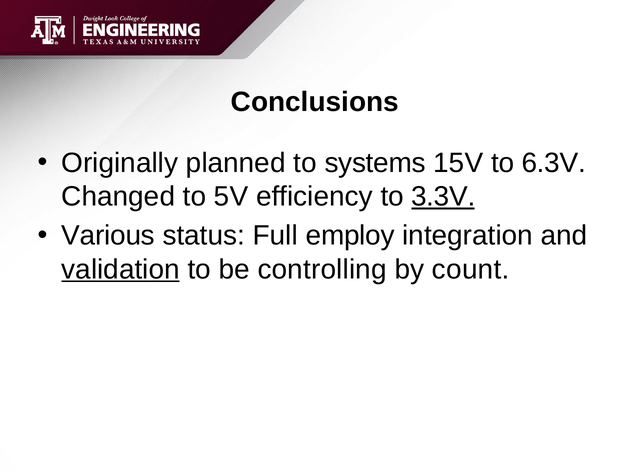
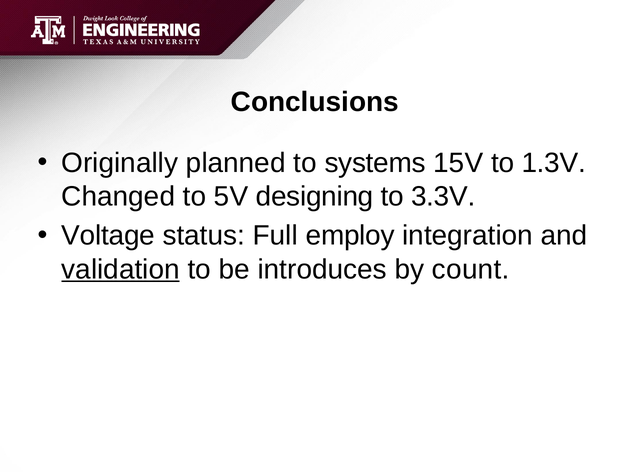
6.3V: 6.3V -> 1.3V (554, 163)
efficiency: efficiency -> designing (315, 197)
3.3V underline: present -> none (443, 197)
Various: Various -> Voltage (108, 236)
controlling: controlling -> introduces (322, 270)
